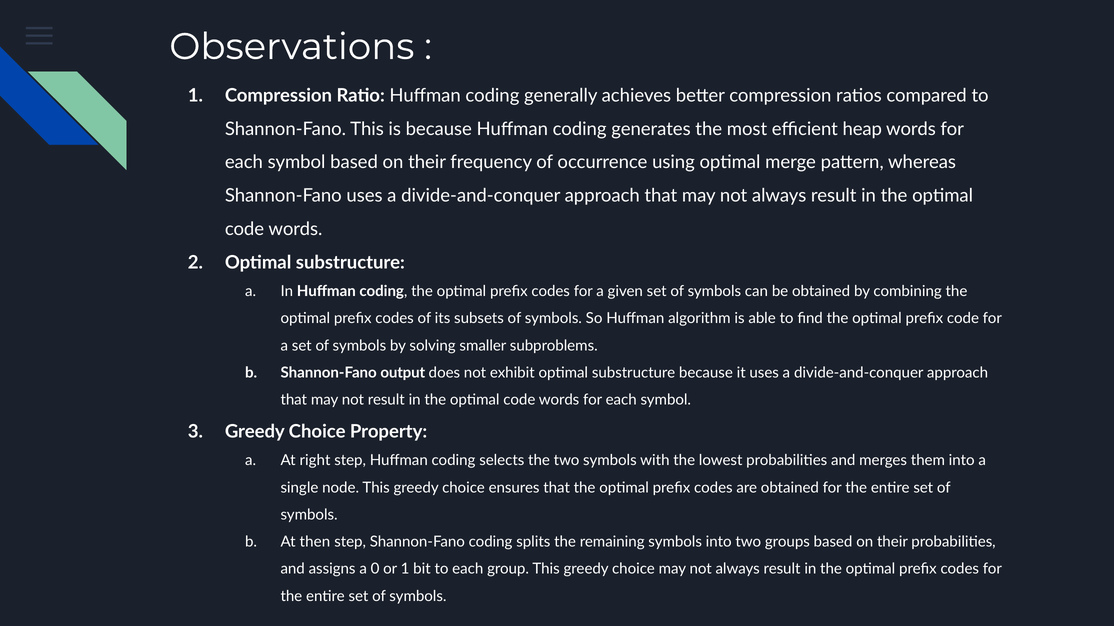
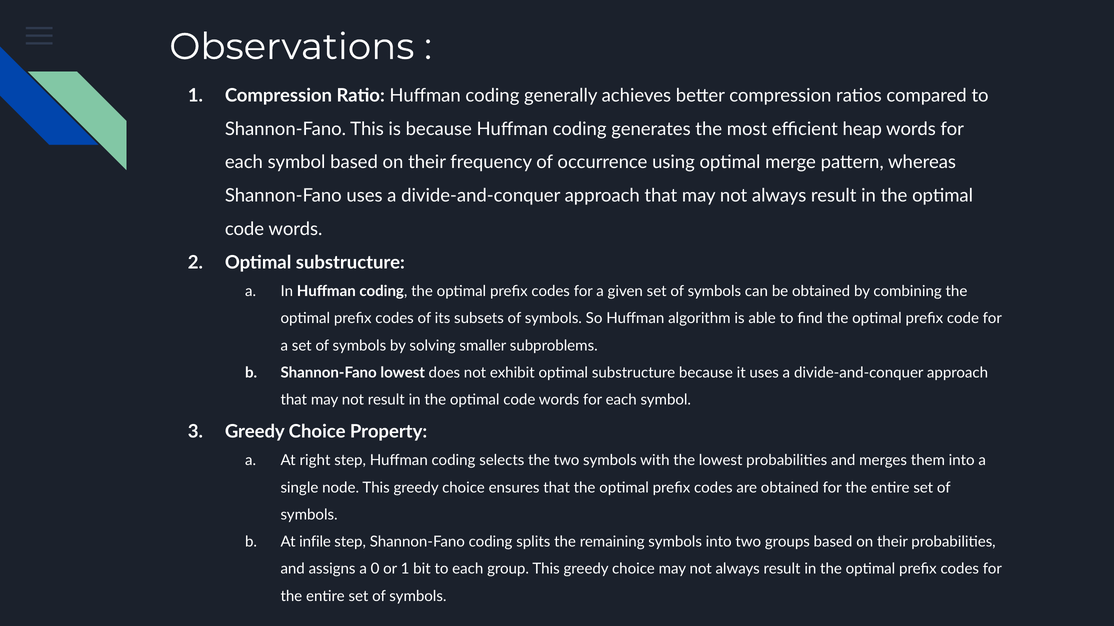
Shannon-Fano output: output -> lowest (403, 373)
then: then -> infile (315, 542)
